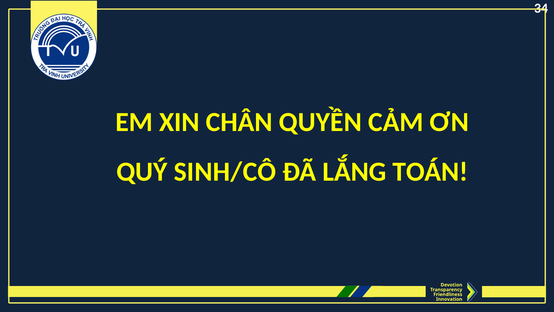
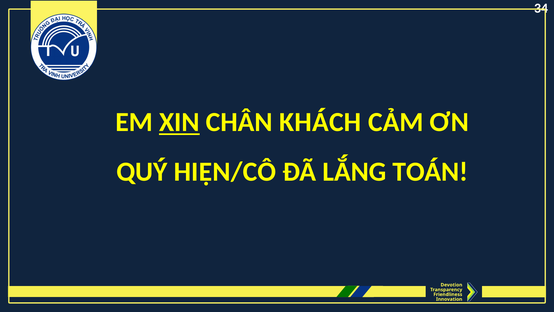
XIN underline: none -> present (179, 122)
QUYỀN: QUYỀN -> KHÁCH (320, 122)
SINH/CÔ: SINH/CÔ -> HIỆN/CÔ (225, 172)
